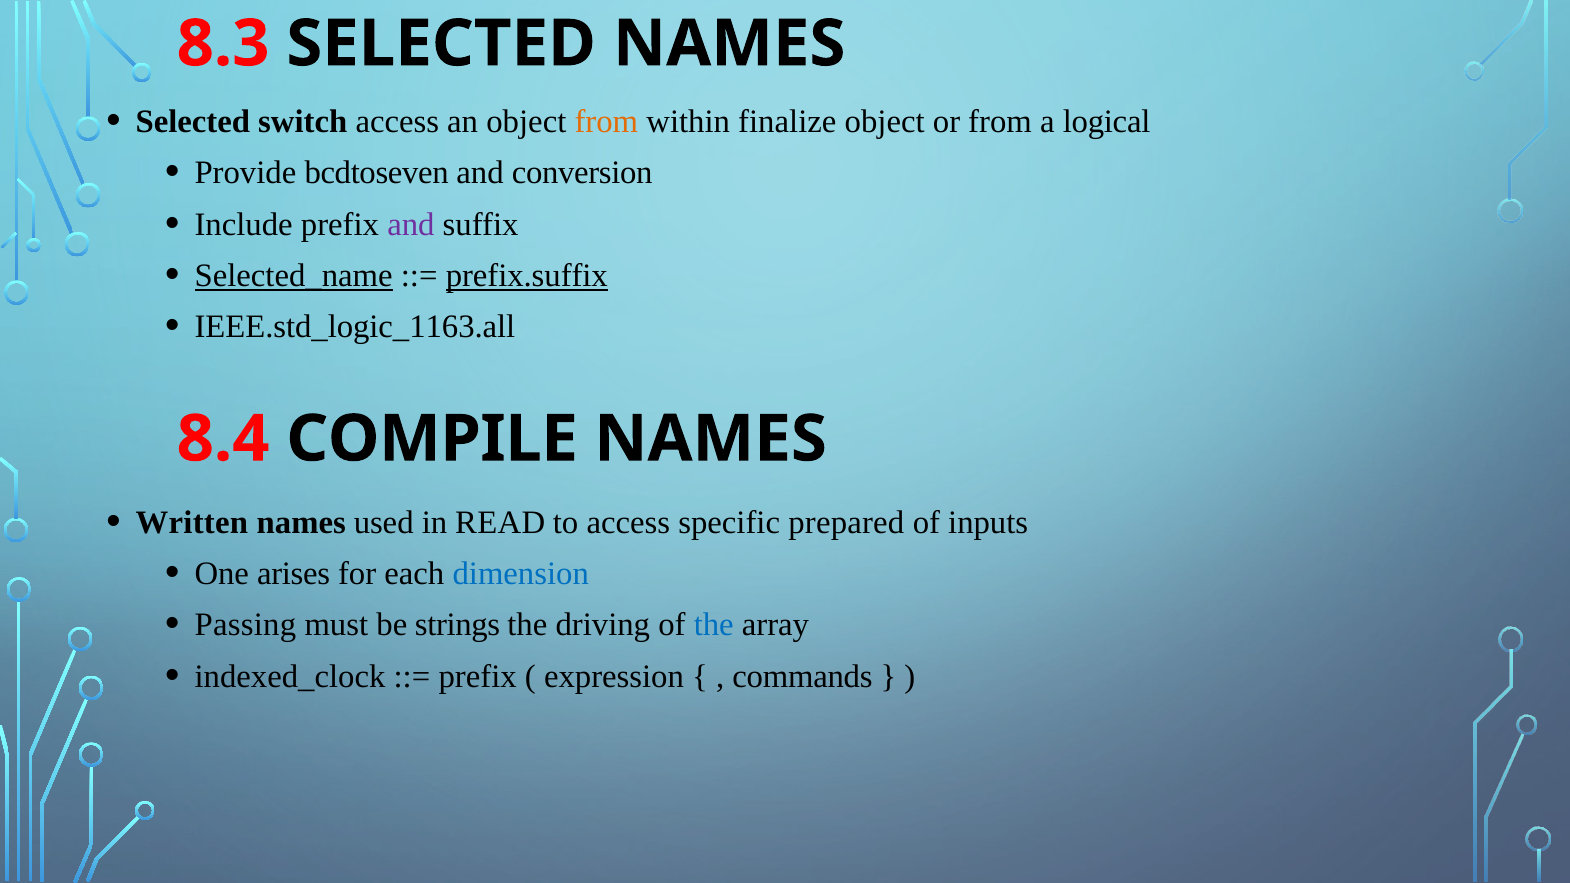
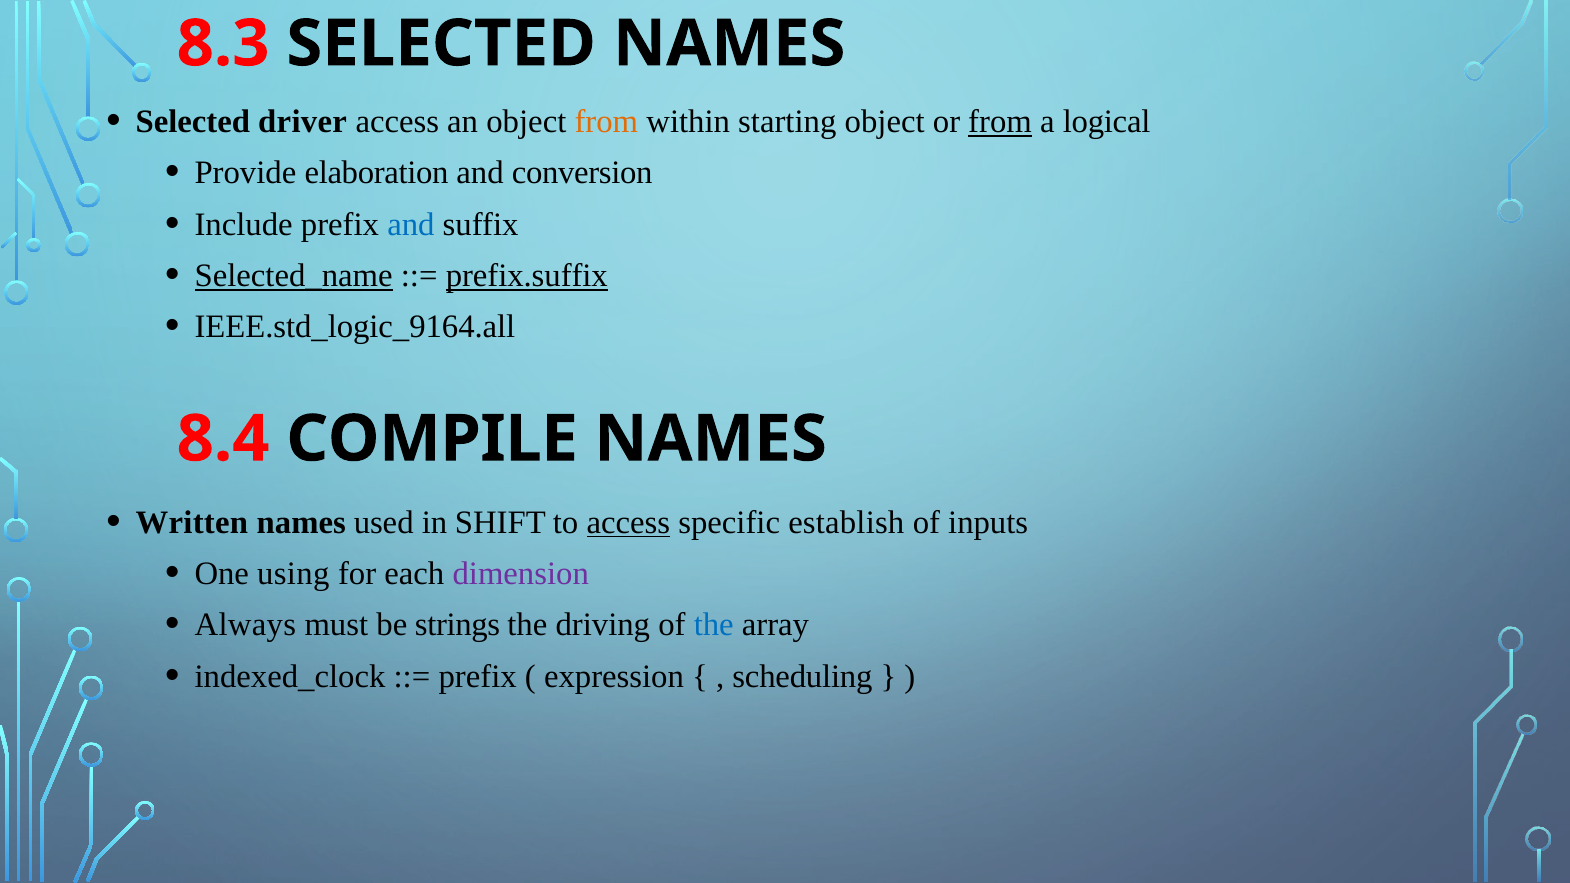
switch: switch -> driver (303, 122)
finalize: finalize -> starting (787, 122)
from underline: none -> present (1000, 122)
bcdtoseven: bcdtoseven -> elaboration (377, 173)
and colour: purple -> blue (411, 224)
IEEE.std_logic_1163.all: IEEE.std_logic_1163.all -> IEEE.std_logic_9164.all (355, 327)
READ: READ -> SHIFT (500, 523)
access underline: none -> present (628, 523)
prepared: prepared -> establish (846, 523)
arises: arises -> using (293, 574)
dimension colour: blue -> purple (521, 574)
Passing: Passing -> Always (245, 625)
commands: commands -> scheduling (802, 676)
